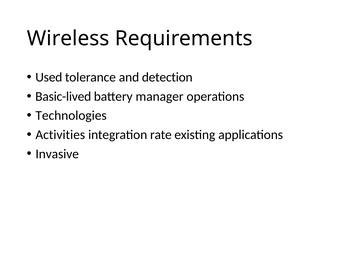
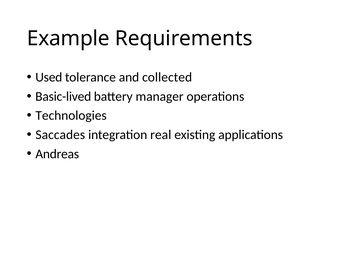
Wireless: Wireless -> Example (68, 38)
detection: detection -> collected (167, 77)
Activities: Activities -> Saccades (60, 134)
rate: rate -> real (161, 134)
Invasive: Invasive -> Andreas (57, 154)
